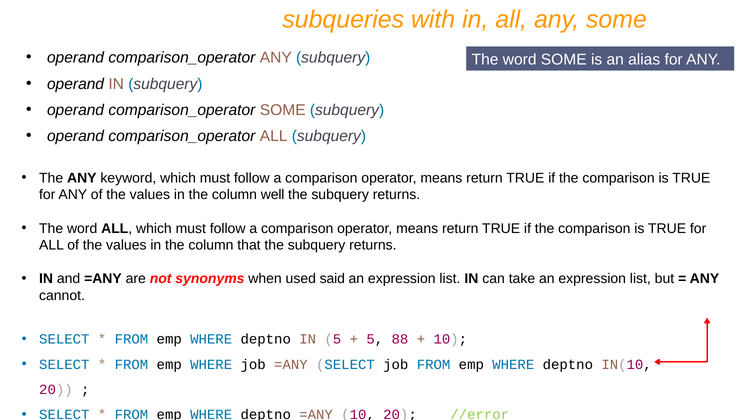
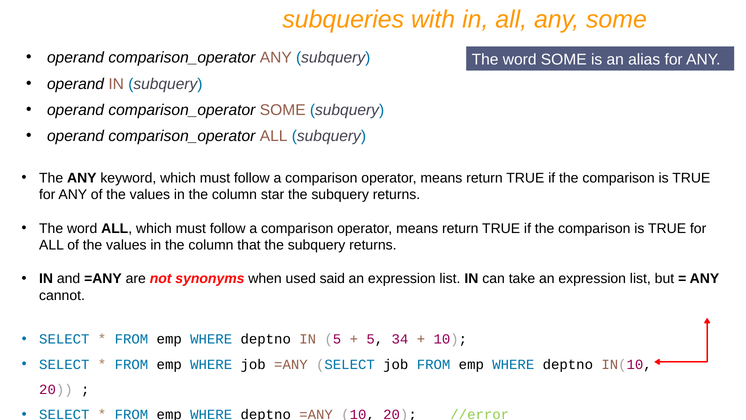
well: well -> star (273, 195)
88: 88 -> 34 (400, 339)
